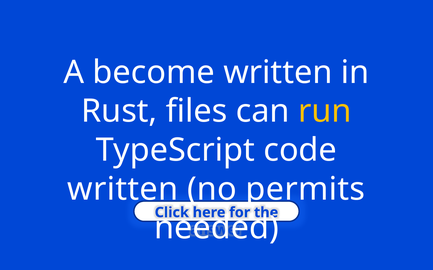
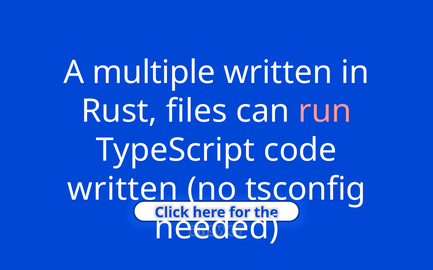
become: become -> multiple (154, 73)
run colour: yellow -> pink (325, 112)
permits: permits -> tsconfig (305, 190)
